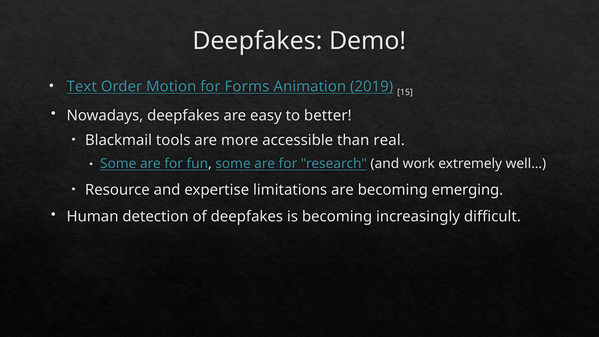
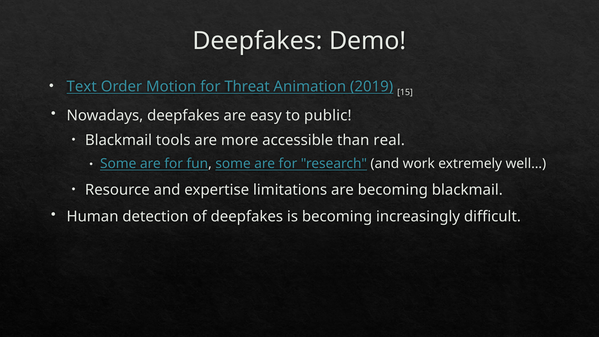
Forms: Forms -> Threat (247, 86)
better: better -> public (328, 115)
becoming emerging: emerging -> blackmail (467, 190)
